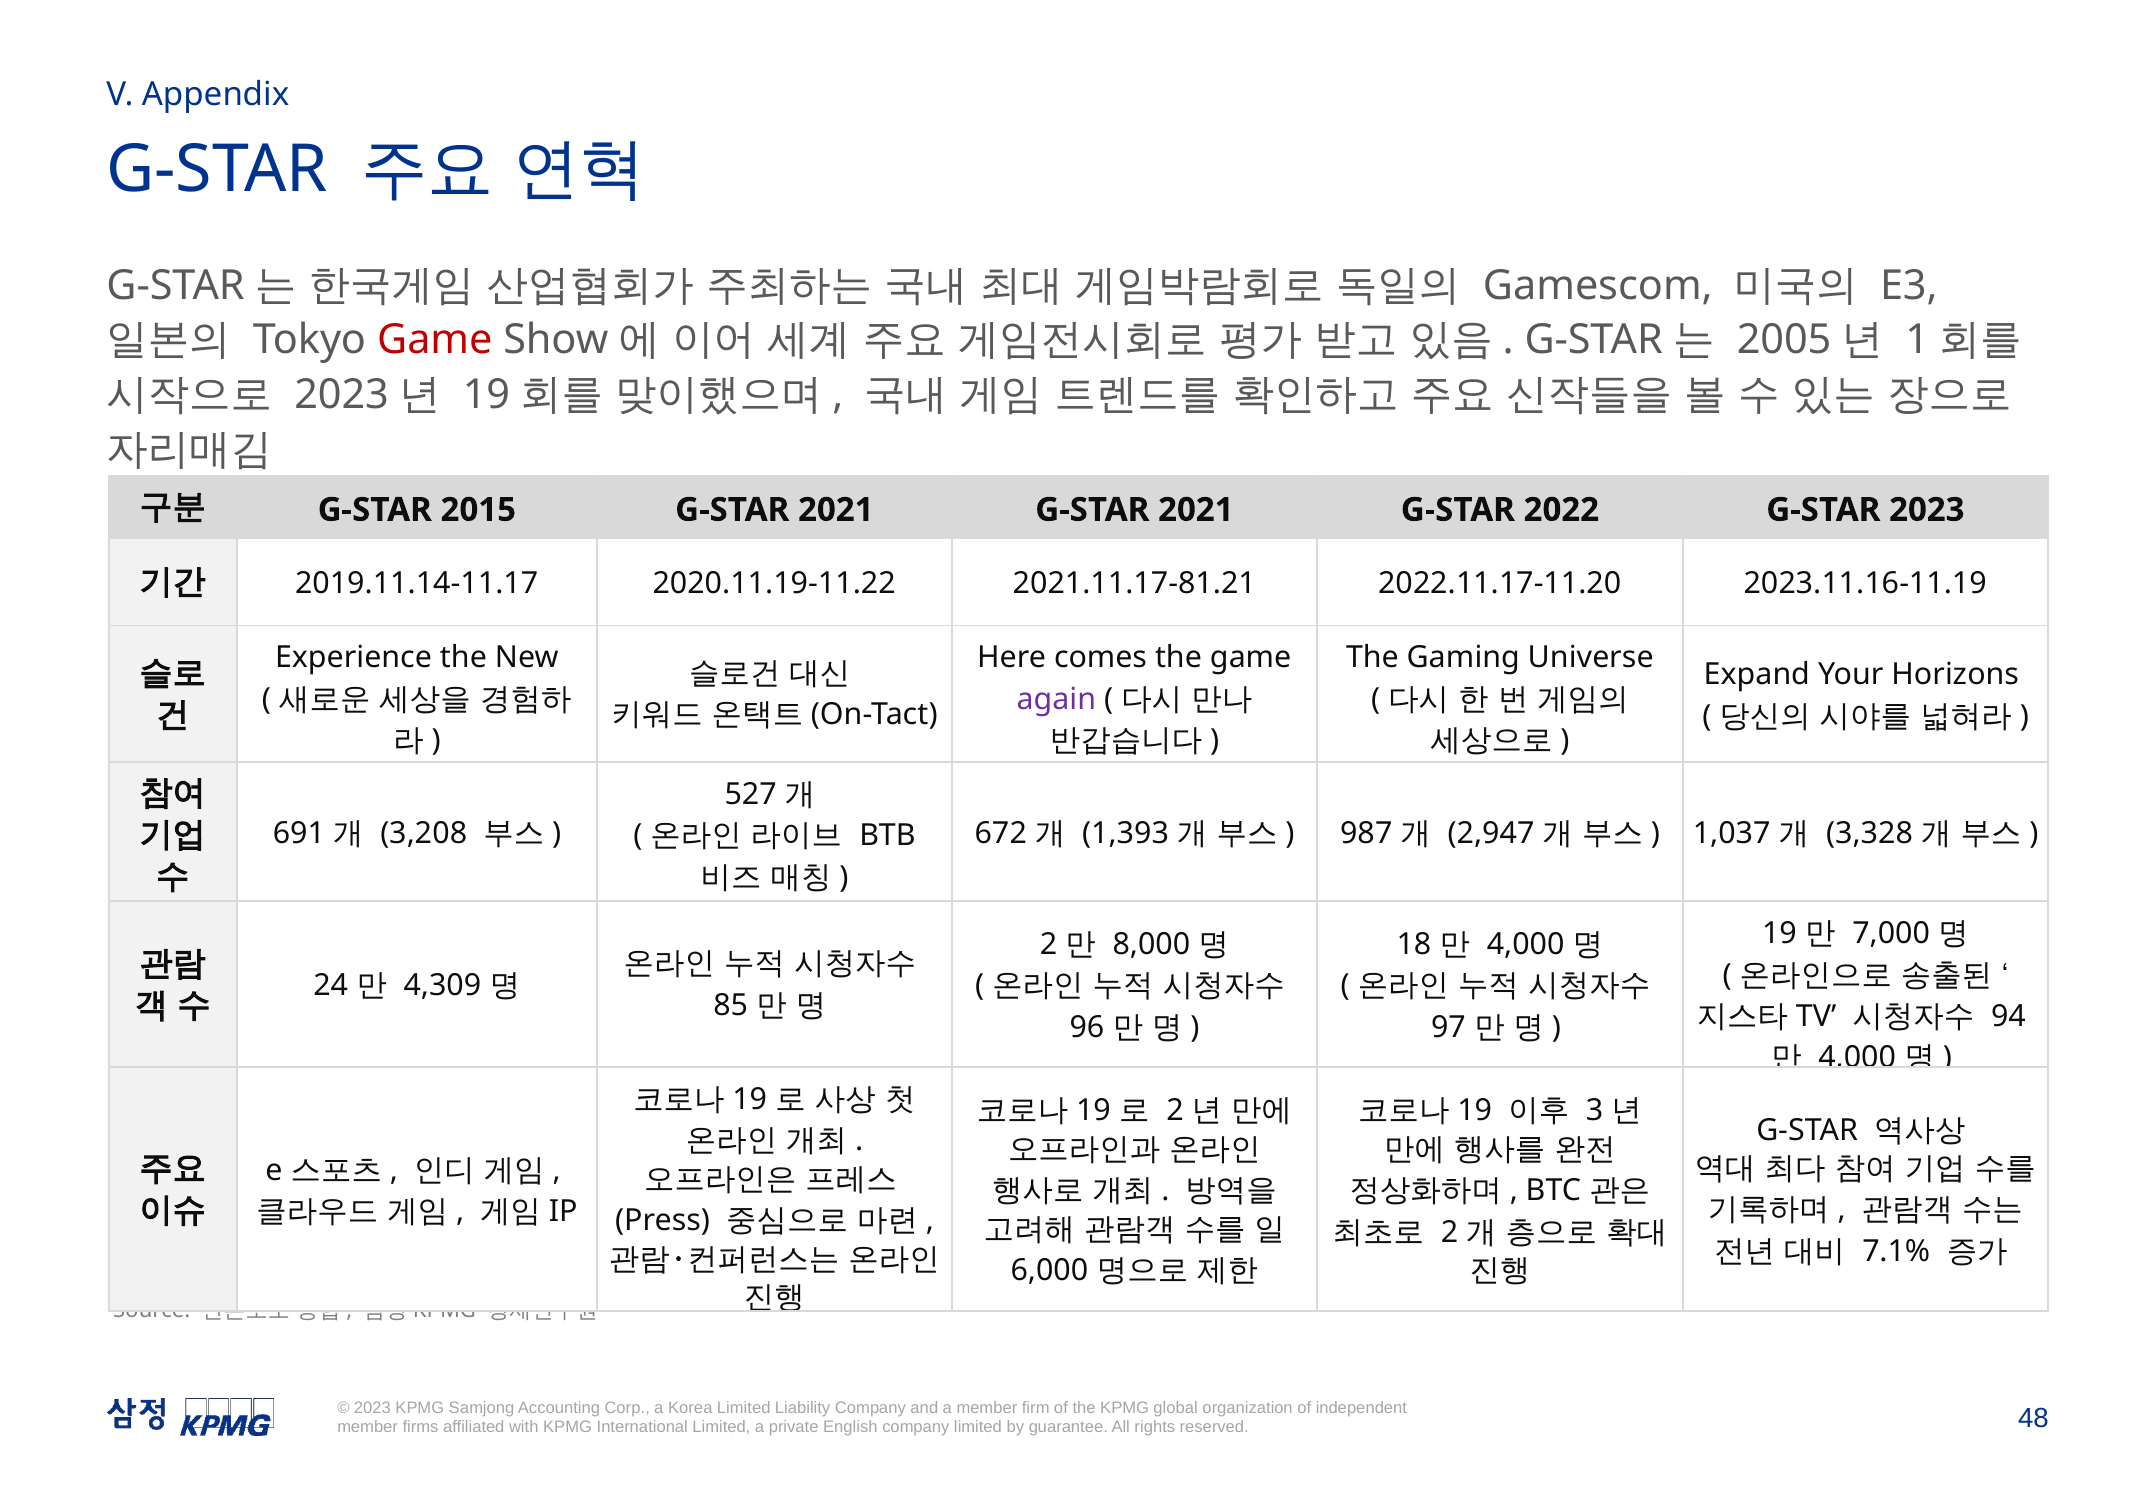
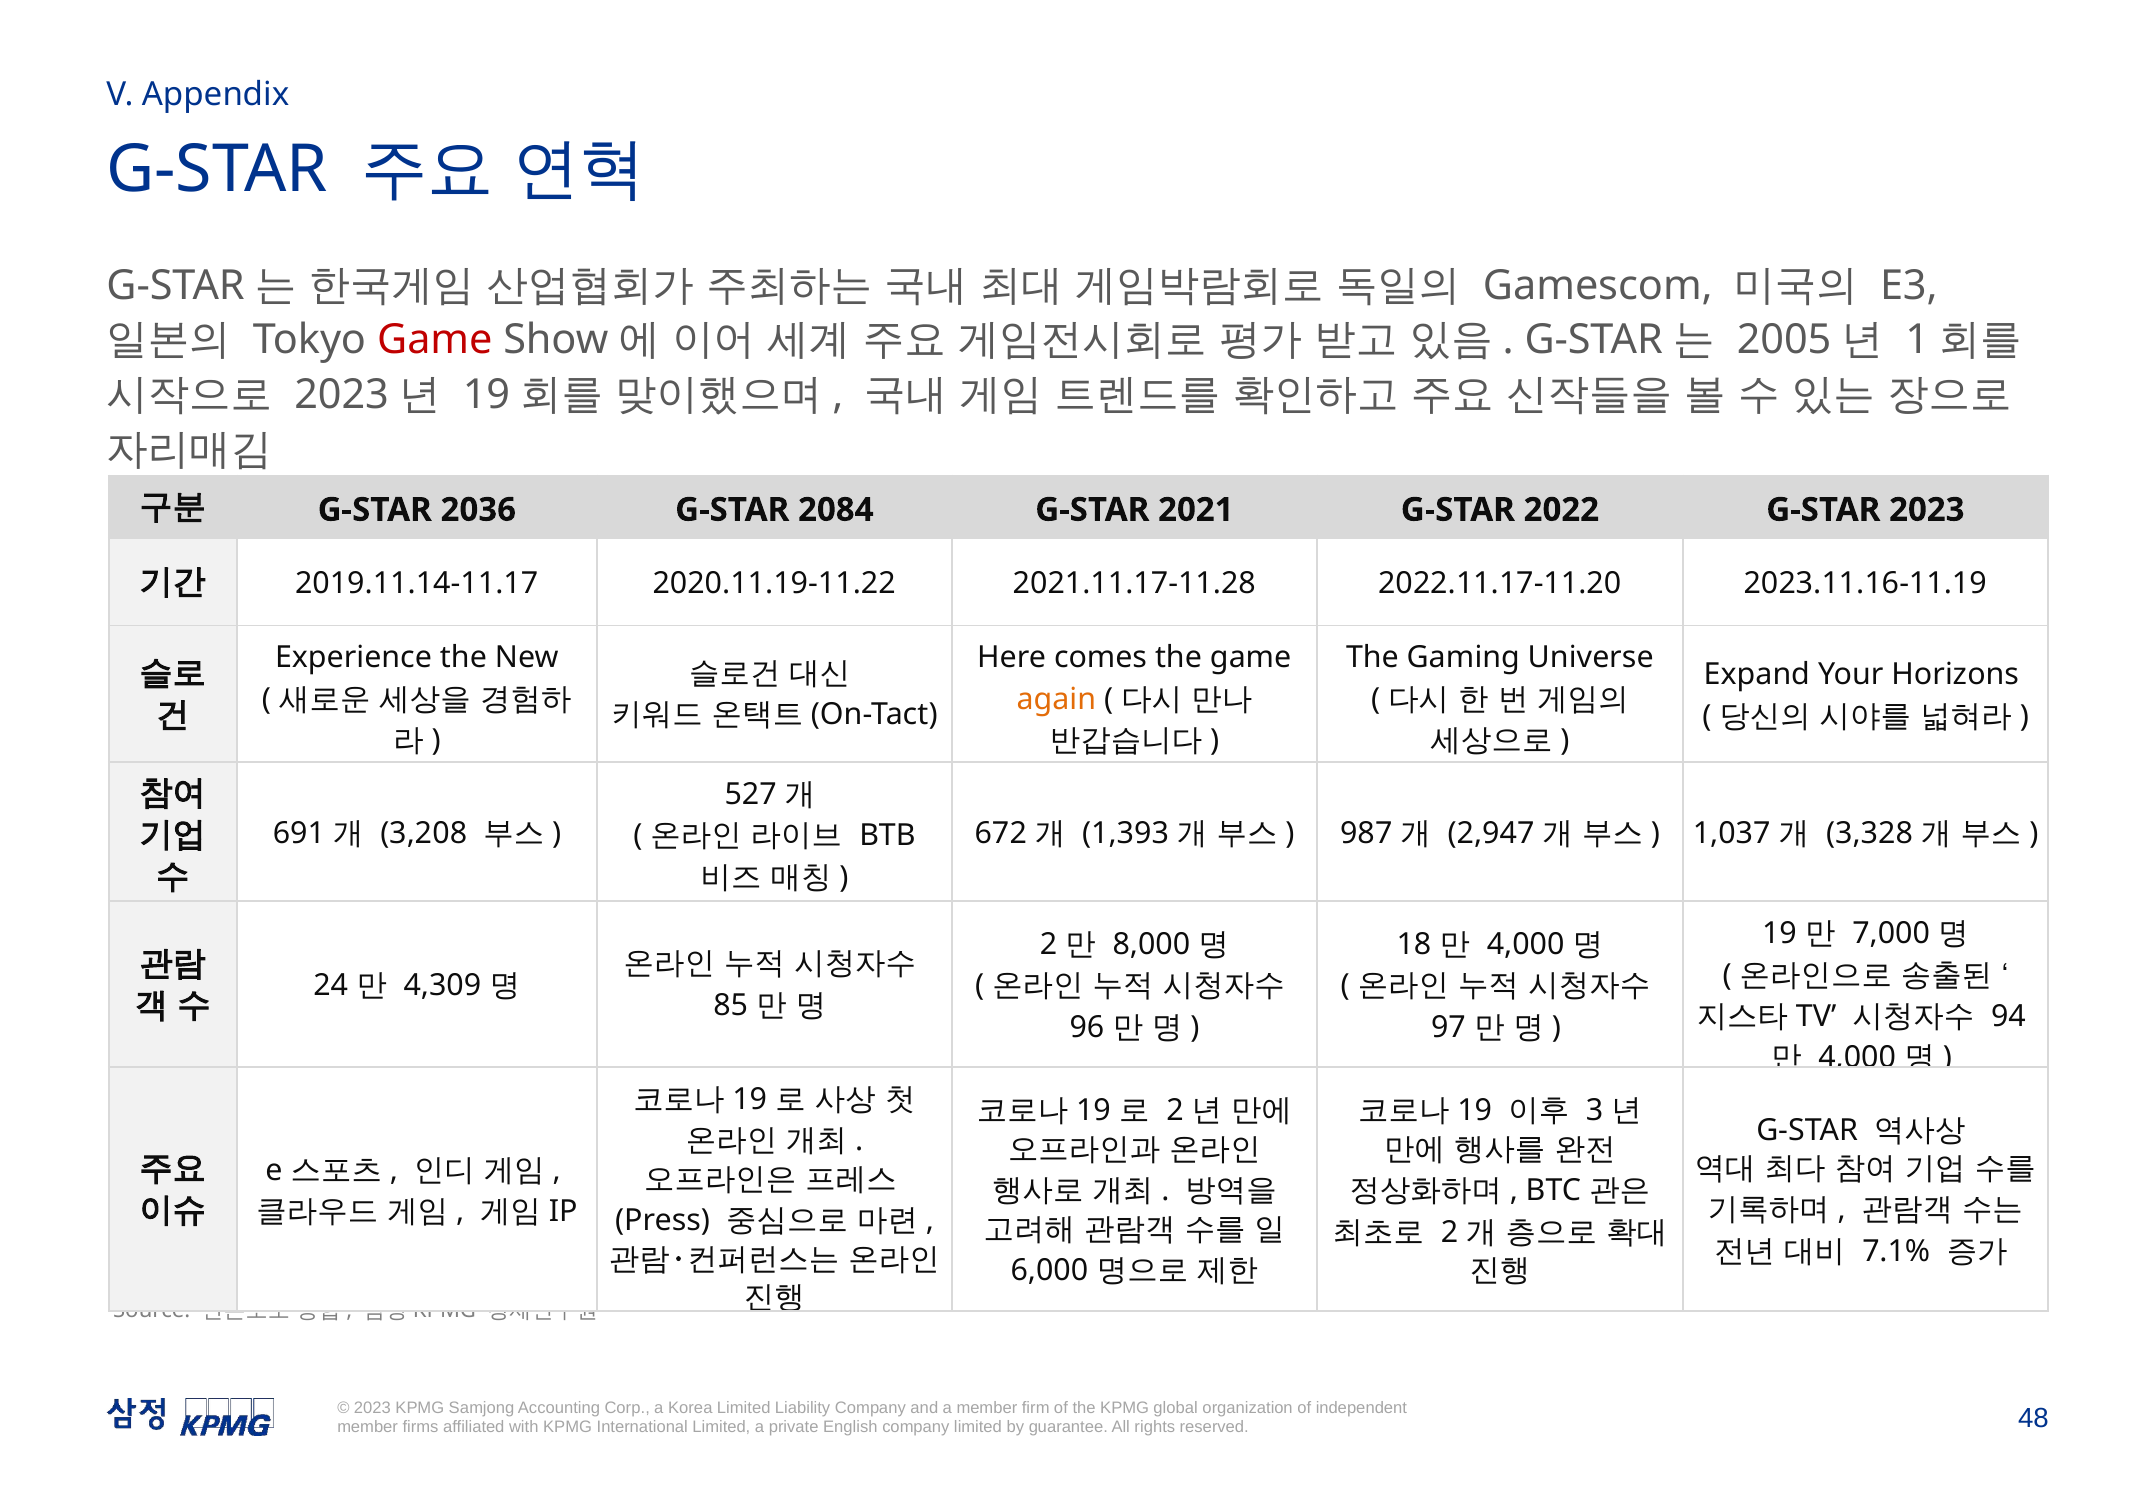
2015: 2015 -> 2036 (478, 510)
2021: 2021 -> 2084 (836, 510)
2021.11.17-81.21: 2021.11.17-81.21 -> 2021.11.17-11.28 (1134, 583)
again colour: purple -> orange (1056, 699)
